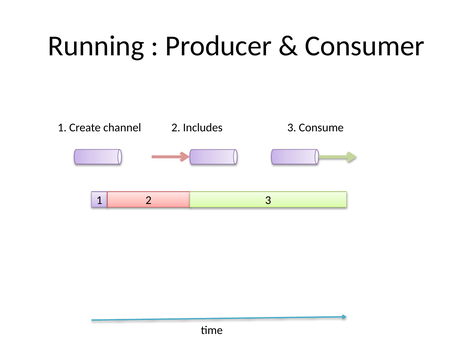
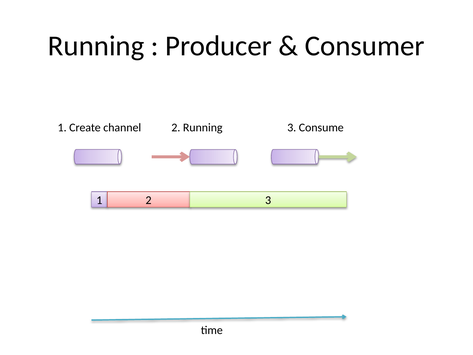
2 Includes: Includes -> Running (203, 127)
